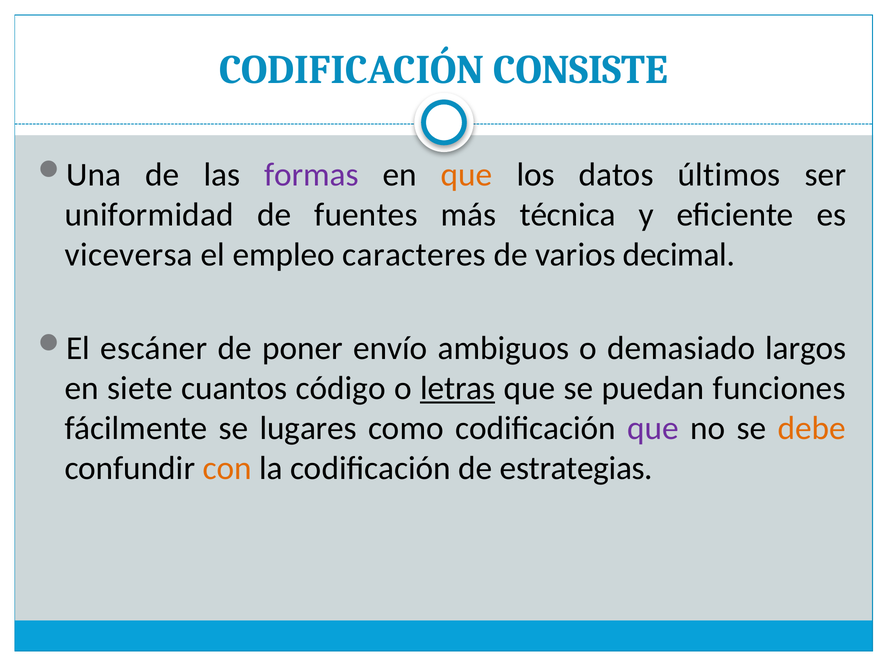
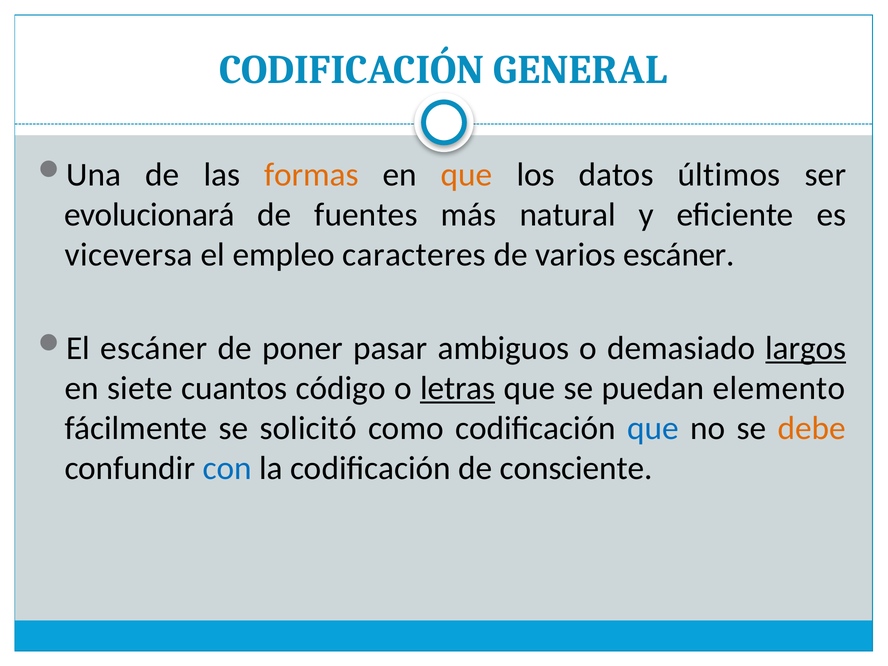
CONSISTE: CONSISTE -> GENERAL (580, 70)
formas colour: purple -> orange (311, 175)
uniformidad: uniformidad -> evolucionará (149, 215)
técnica: técnica -> natural (568, 215)
varios decimal: decimal -> escáner (679, 255)
envío: envío -> pasar (390, 348)
largos underline: none -> present (806, 348)
funciones: funciones -> elemento (779, 388)
lugares: lugares -> solicitó (308, 428)
que colour: purple -> blue (653, 428)
con colour: orange -> blue (227, 468)
estrategias: estrategias -> consciente (576, 468)
